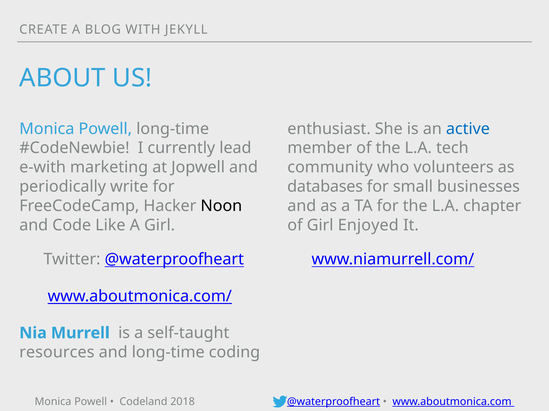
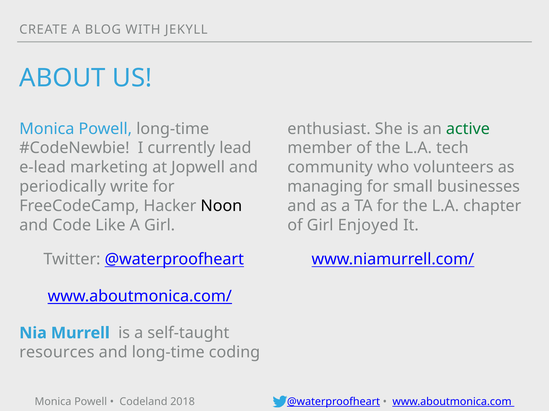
active colour: blue -> green (468, 129)
e-with: e-with -> e-lead (43, 168)
databases: databases -> managing (325, 187)
